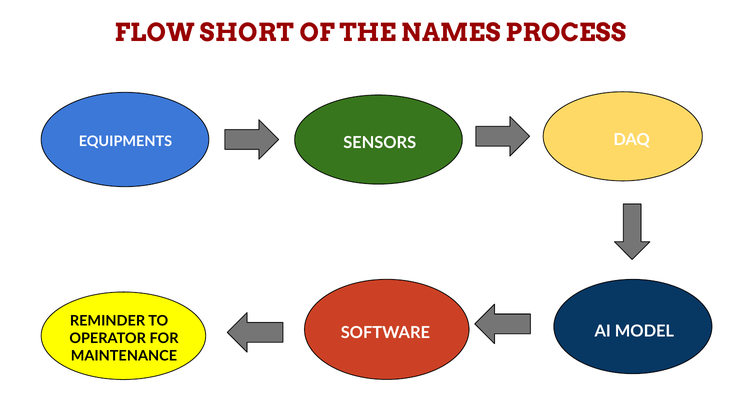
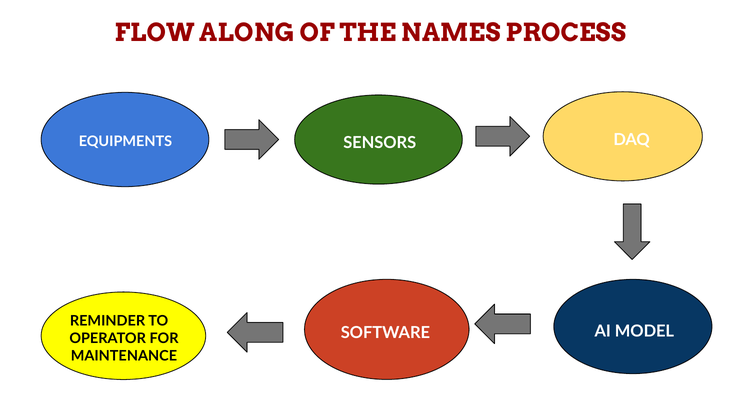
SHORT: SHORT -> ALONG (247, 33)
